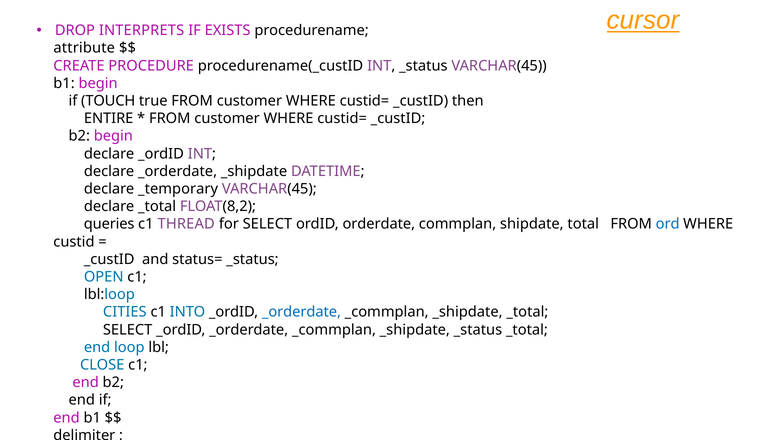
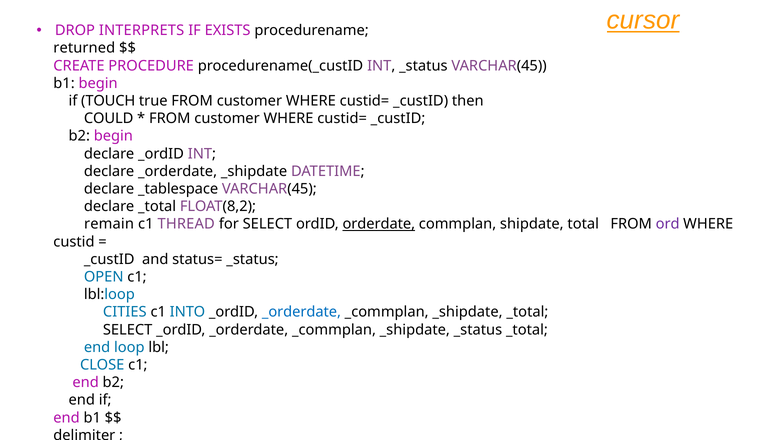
attribute: attribute -> returned (84, 48)
ENTIRE: ENTIRE -> COULD (109, 119)
_temporary: _temporary -> _tablespace (178, 189)
queries: queries -> remain (109, 224)
orderdate underline: none -> present (379, 224)
ord colour: blue -> purple (668, 224)
